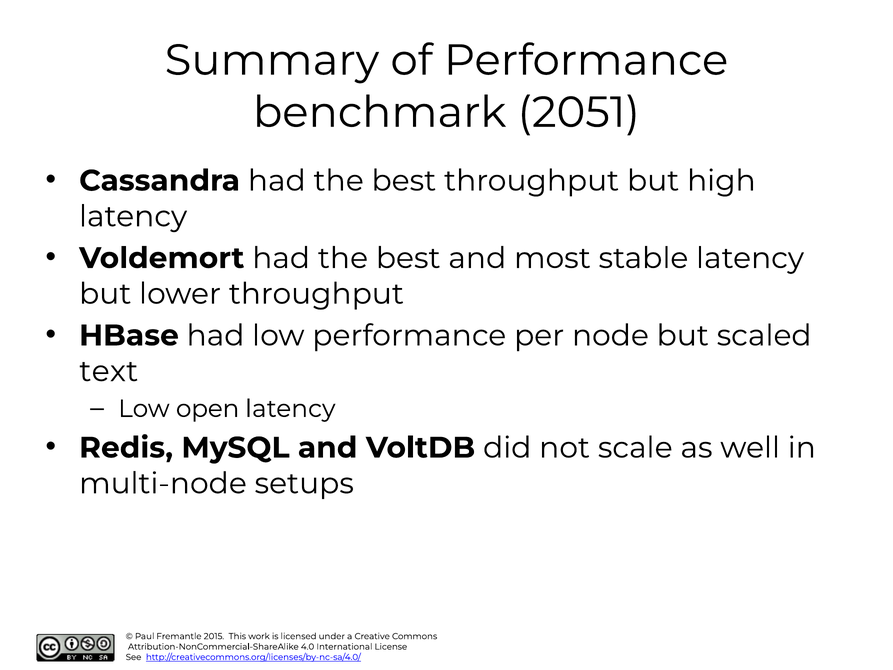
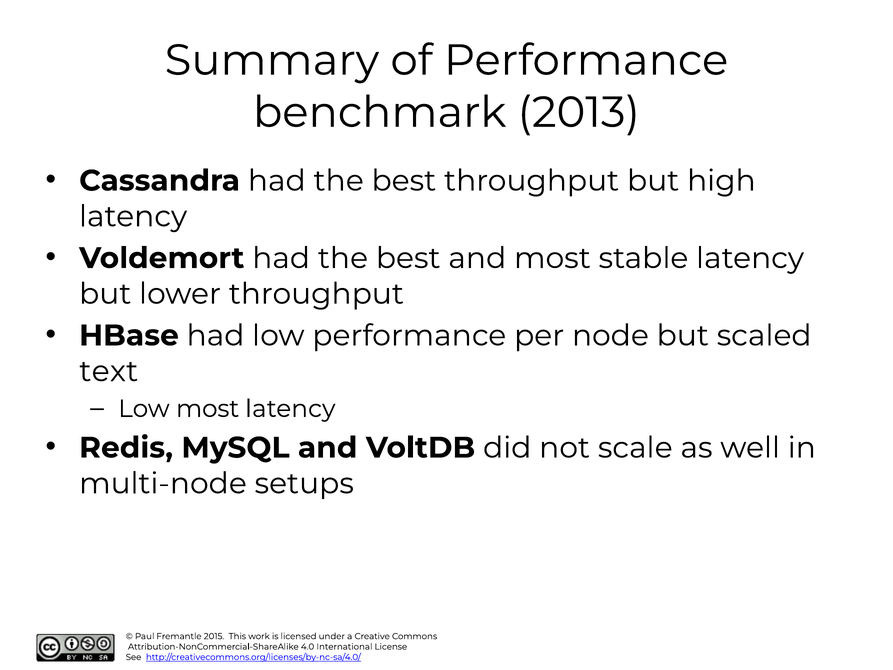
2051: 2051 -> 2013 (579, 112)
Low open: open -> most (208, 409)
